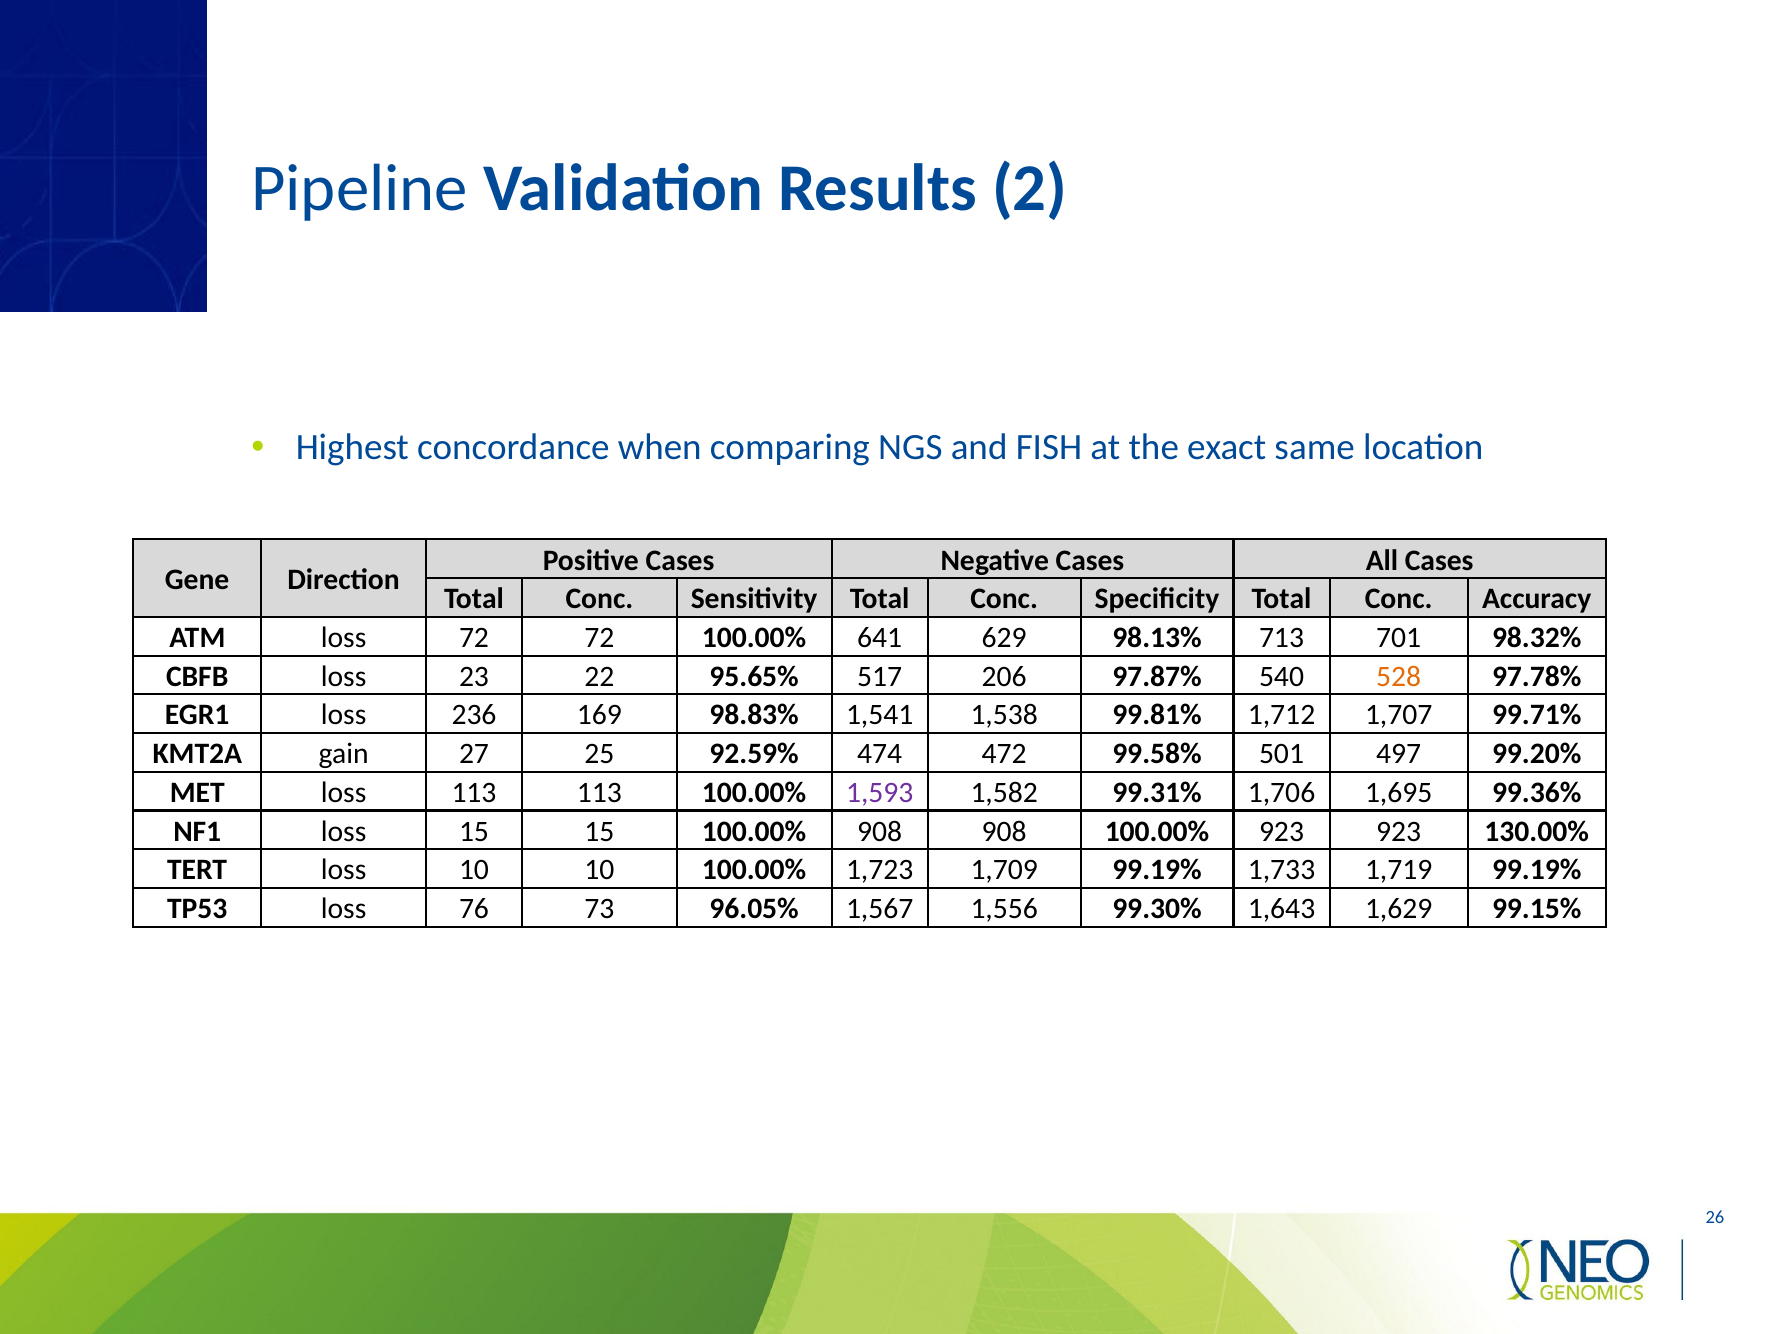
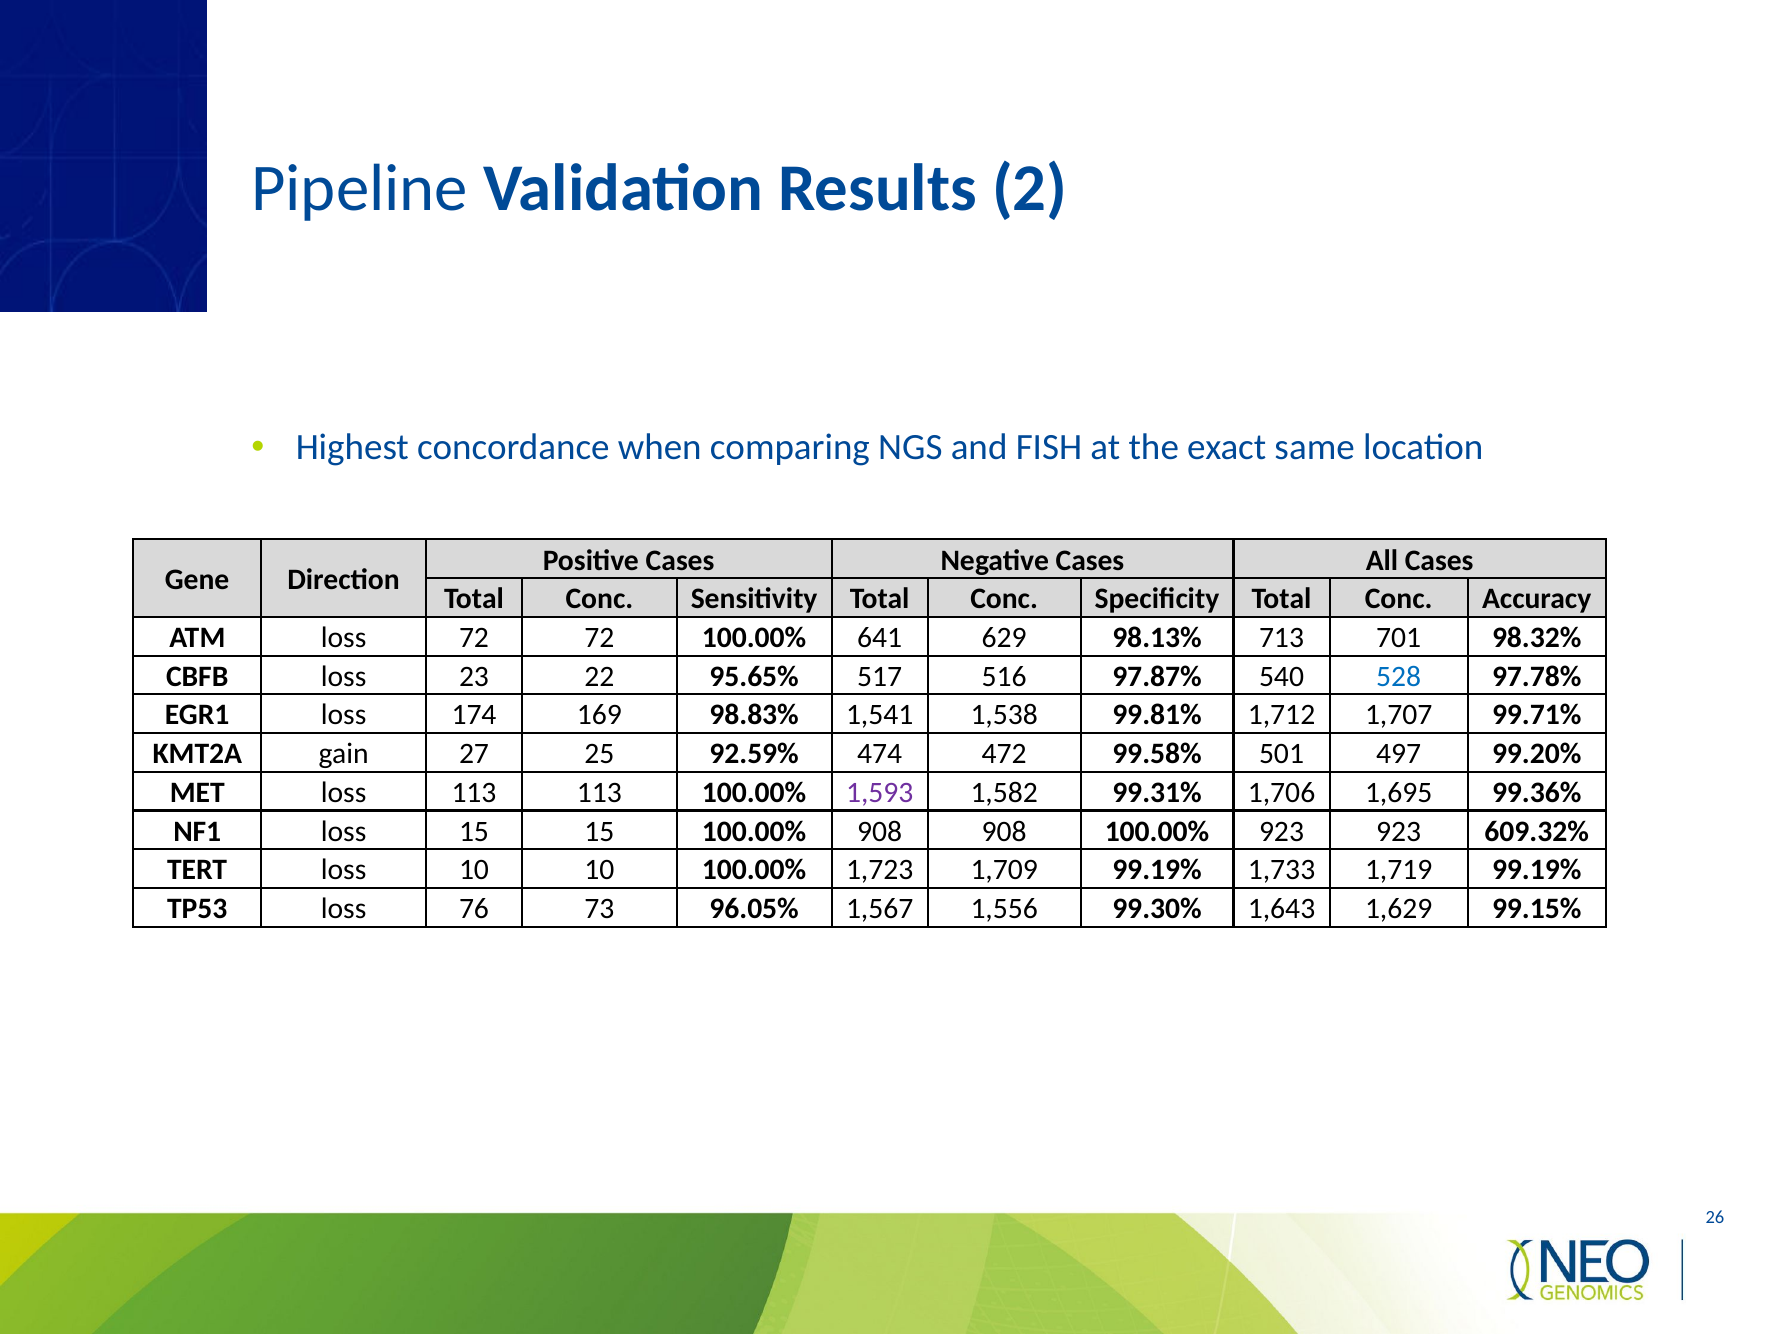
206: 206 -> 516 (1004, 677)
528 colour: orange -> blue (1399, 677)
236: 236 -> 174 (474, 715)
130.00%: 130.00% -> 609.32% (1537, 832)
